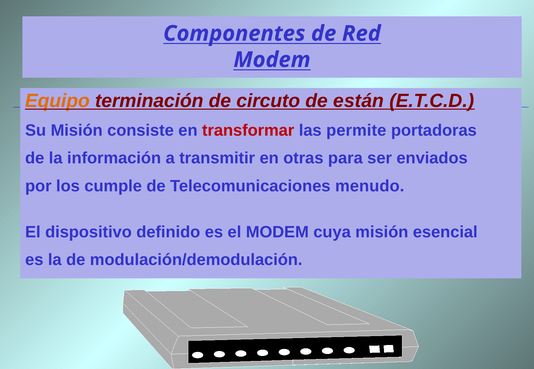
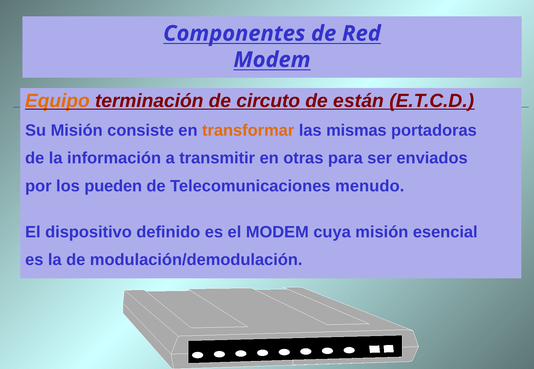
transformar colour: red -> orange (248, 131)
permite: permite -> mismas (356, 131)
cumple: cumple -> pueden (113, 187)
